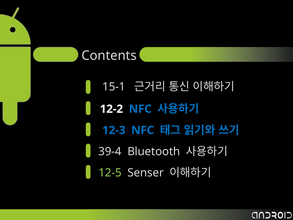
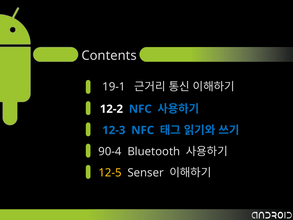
15-1: 15-1 -> 19-1 (114, 87)
39-4: 39-4 -> 90-4 (110, 151)
12-5 colour: light green -> yellow (110, 173)
